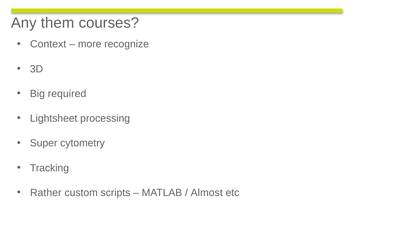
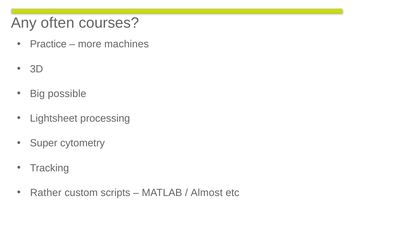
them: them -> often (58, 23)
Context: Context -> Practice (48, 44)
recognize: recognize -> machines (127, 44)
required: required -> possible (67, 94)
